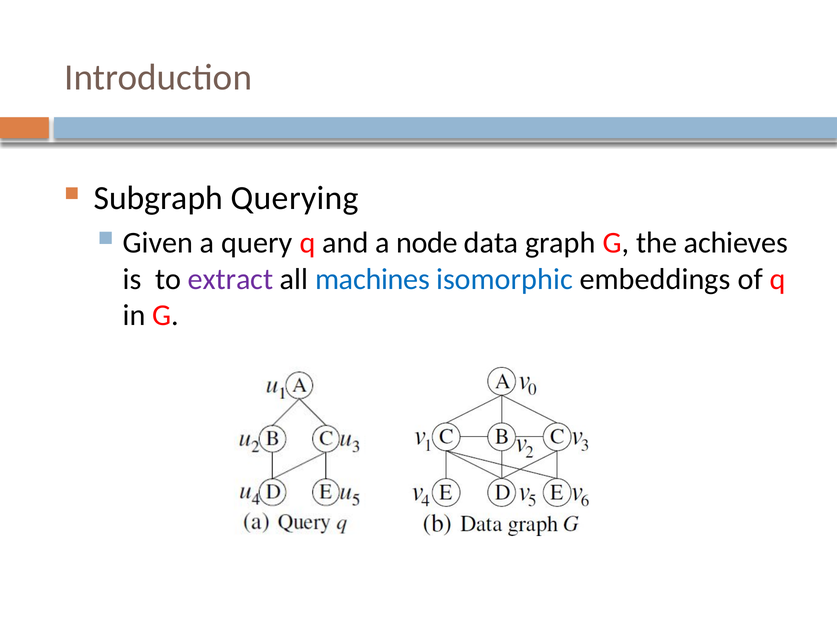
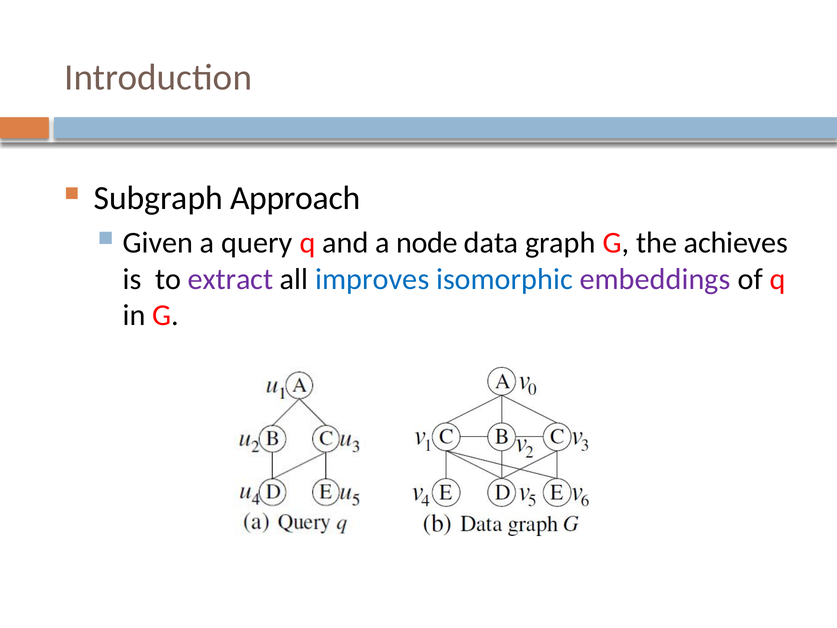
Querying: Querying -> Approach (295, 198)
machines: machines -> improves (372, 279)
embeddings colour: black -> purple (655, 279)
